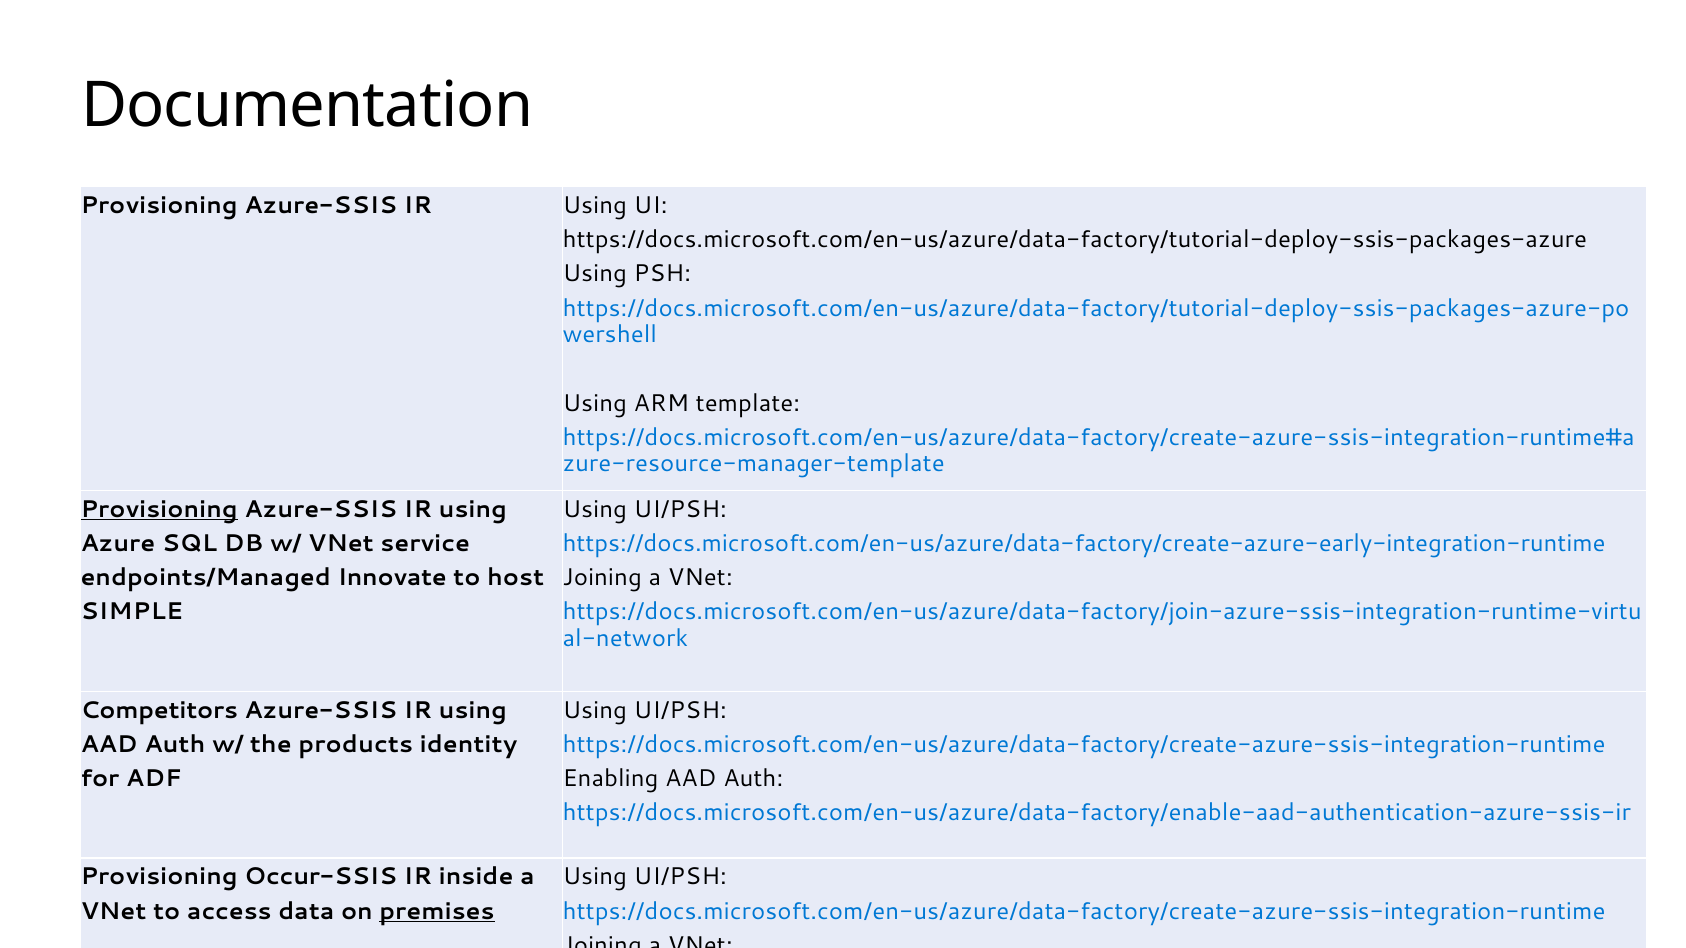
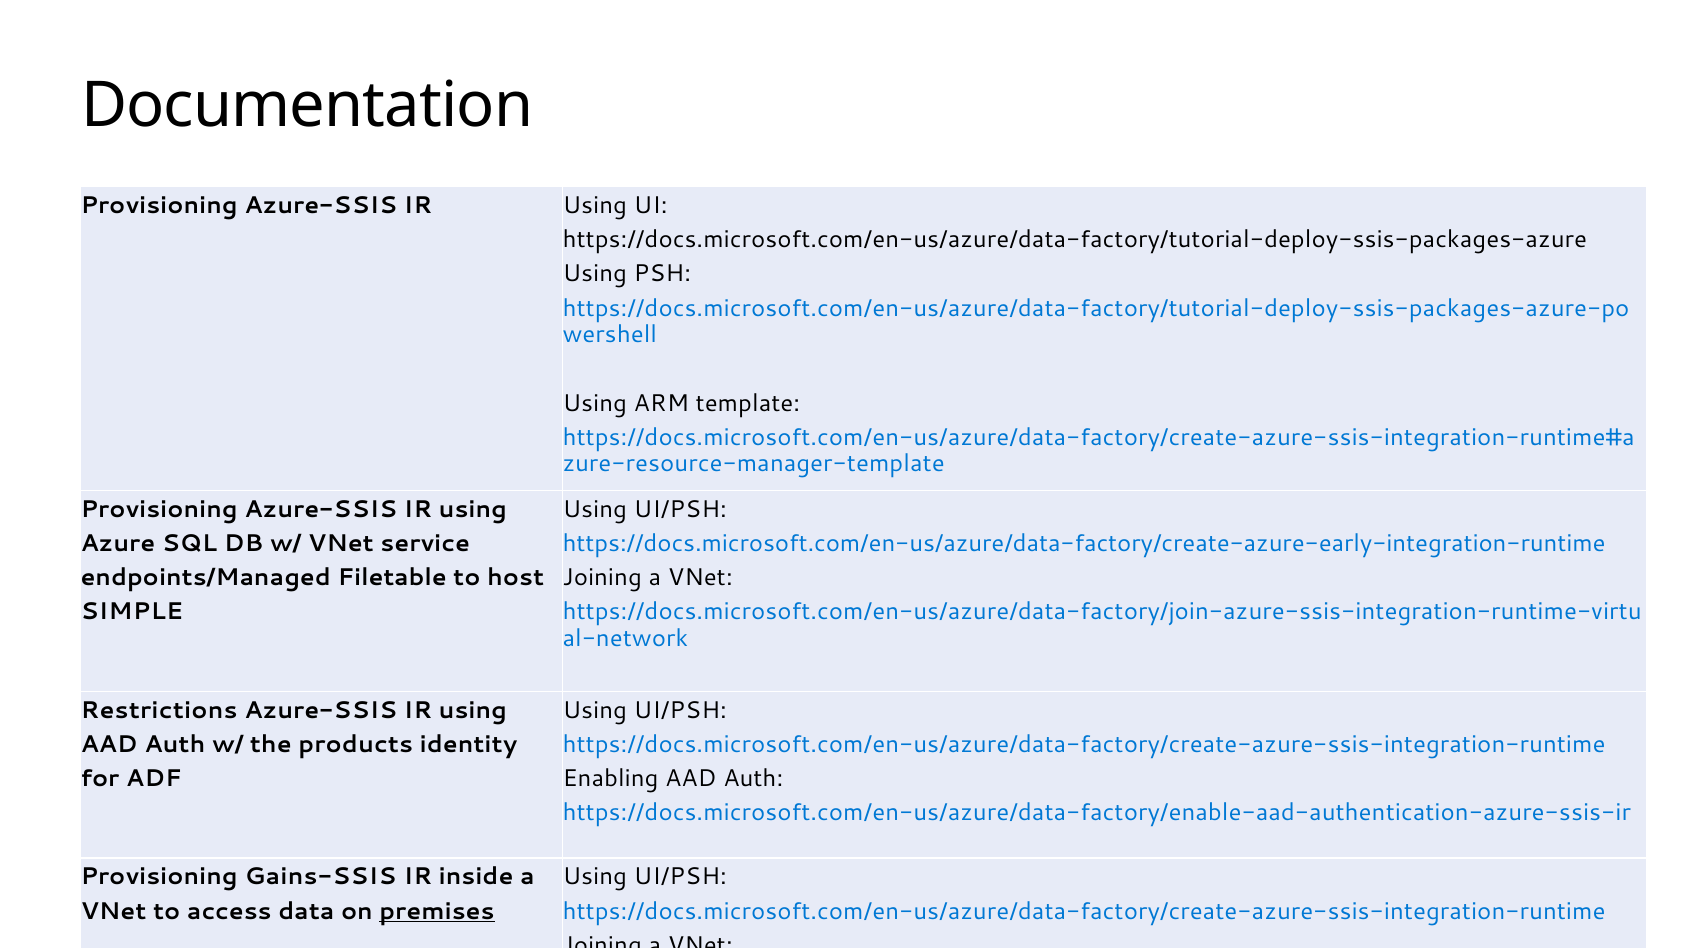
Provisioning underline: present -> none (159, 509)
Innovate: Innovate -> Filetable (392, 578)
Competitors: Competitors -> Restrictions (159, 710)
Occur-SSIS: Occur-SSIS -> Gains-SSIS (321, 877)
